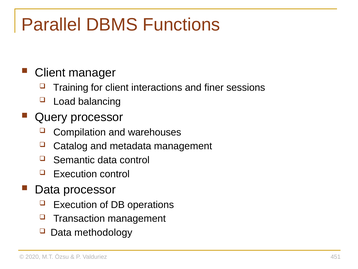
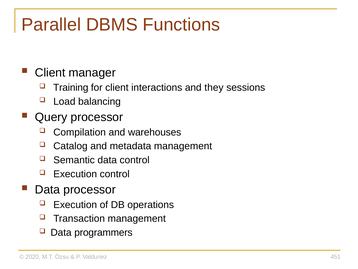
finer: finer -> they (214, 87)
methodology: methodology -> programmers (103, 232)
